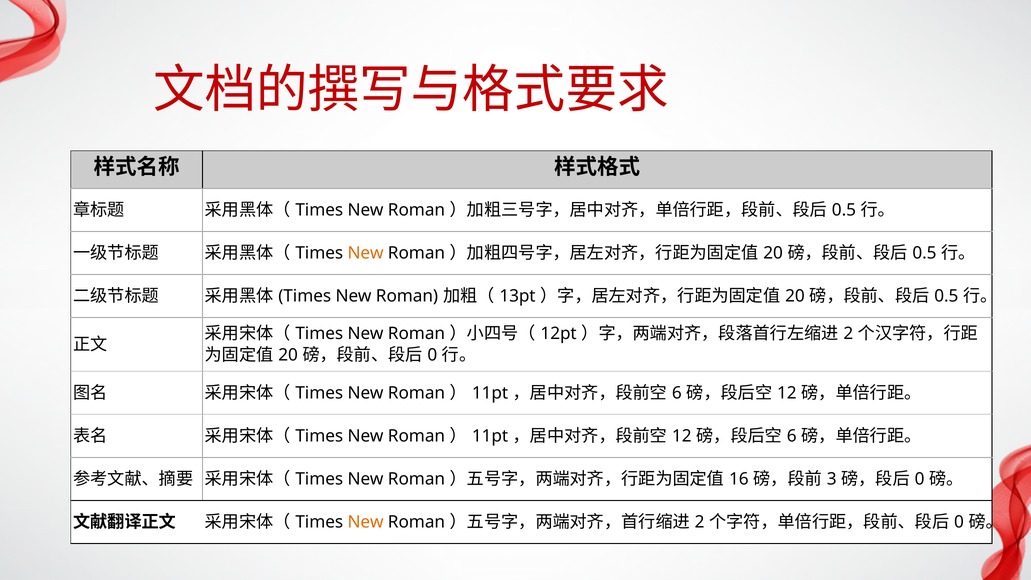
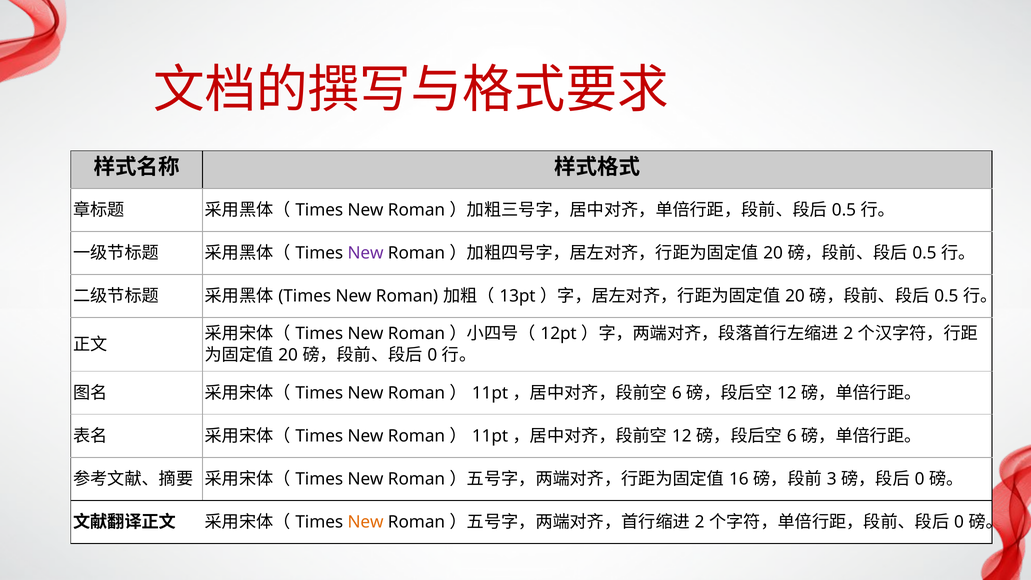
New colour: orange -> purple (366, 253)
